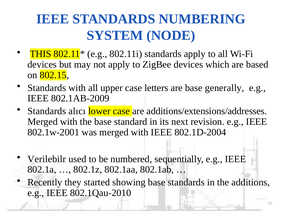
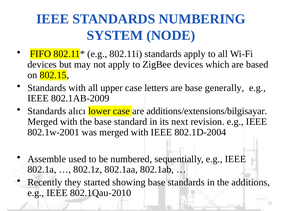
THIS: THIS -> FIFO (41, 54)
additions/extensions/addresses: additions/extensions/addresses -> additions/extensions/bilgisayar (207, 111)
Verilebilr: Verilebilr -> Assemble (47, 159)
